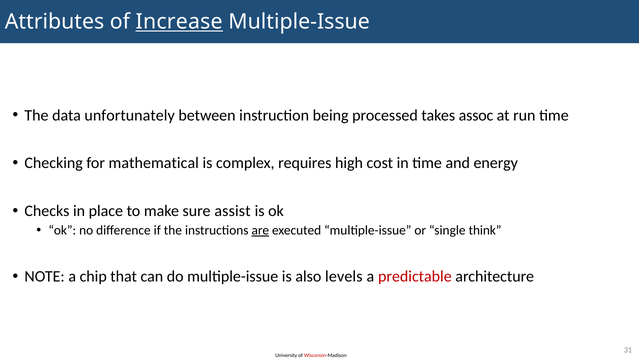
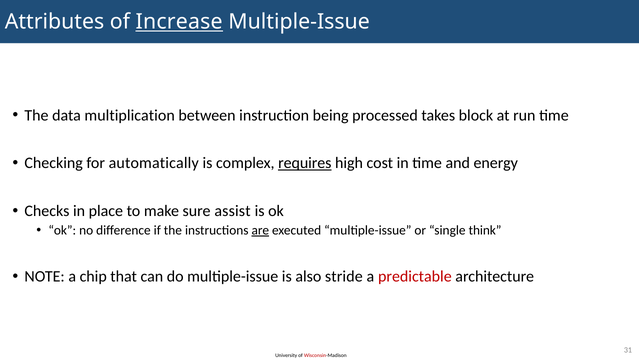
unfortunately: unfortunately -> multiplication (130, 115)
assoc: assoc -> block (476, 115)
mathematical: mathematical -> automatically (154, 163)
requires underline: none -> present (305, 163)
levels: levels -> stride (344, 276)
